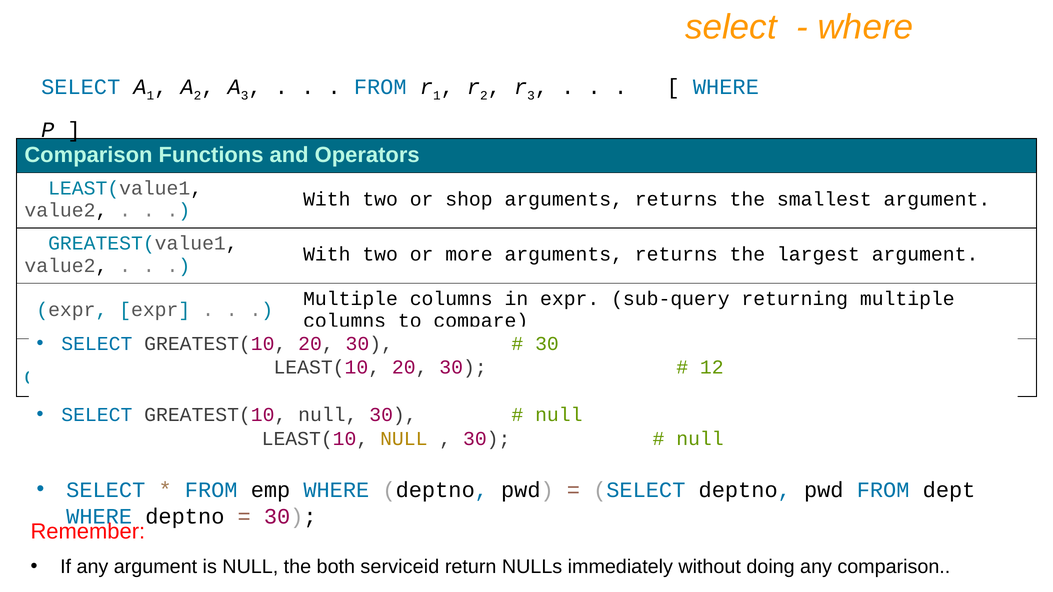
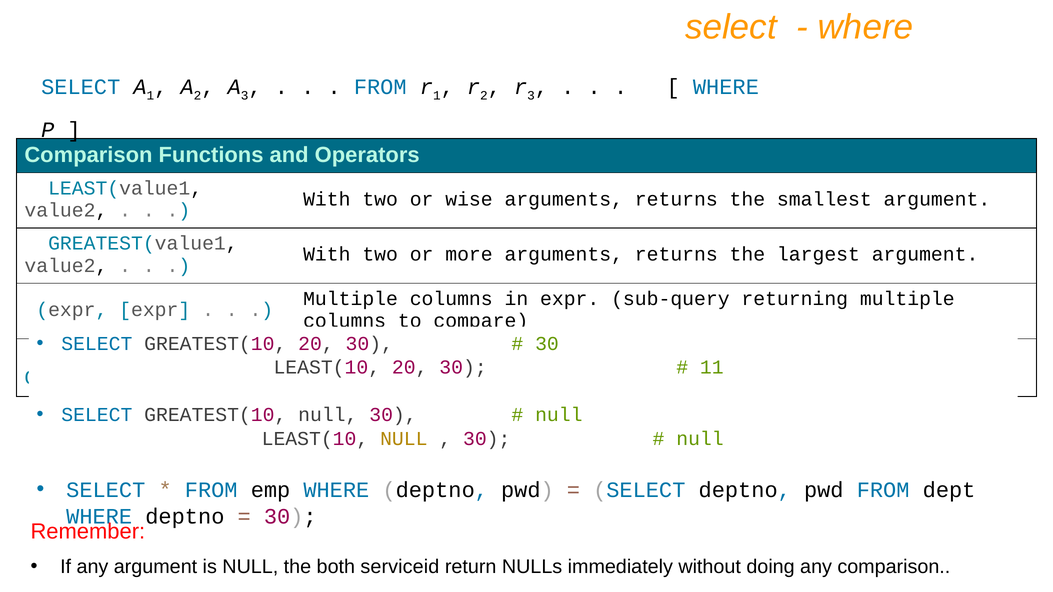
shop: shop -> wise (469, 199)
12: 12 -> 11 (712, 368)
